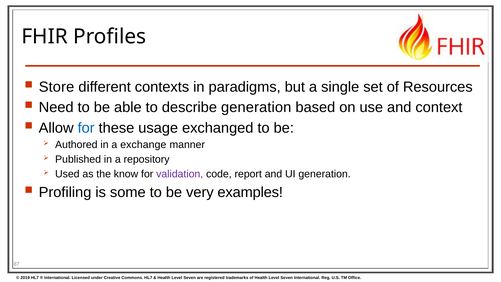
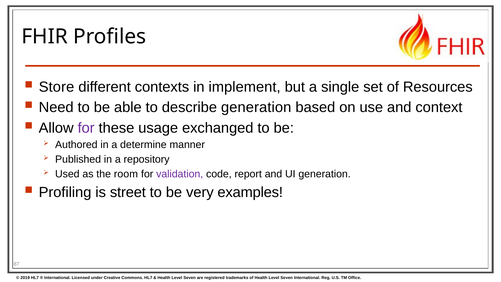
paradigms: paradigms -> implement (245, 87)
for colour: blue -> purple (86, 128)
exchange: exchange -> determine (143, 145)
know: know -> room (126, 174)
some: some -> street (128, 192)
